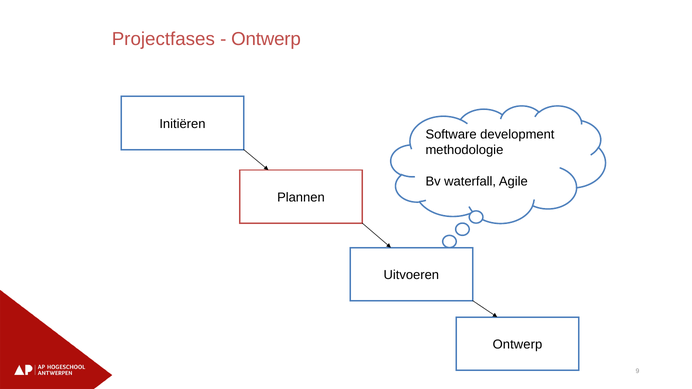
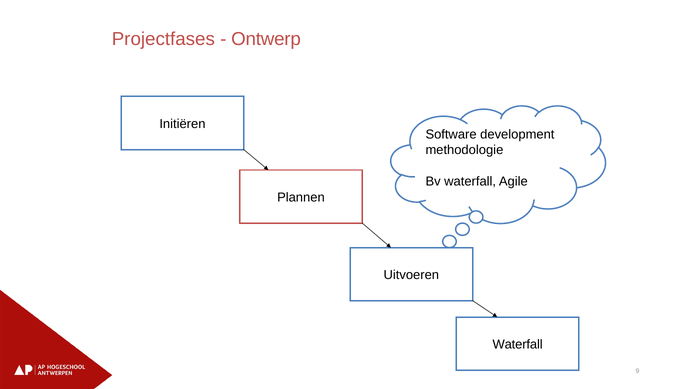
Ontwerp: Ontwerp -> Waterfall (518, 345)
